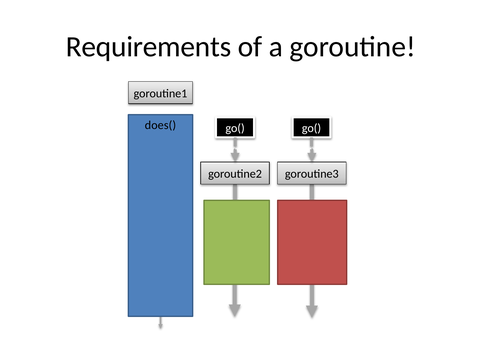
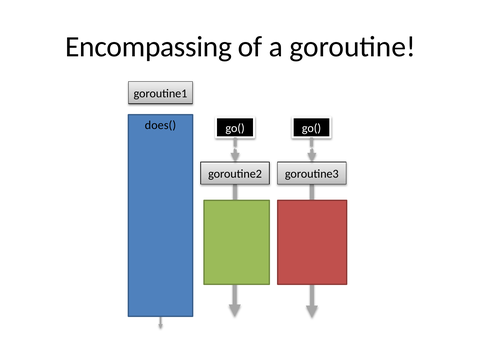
Requirements: Requirements -> Encompassing (149, 47)
